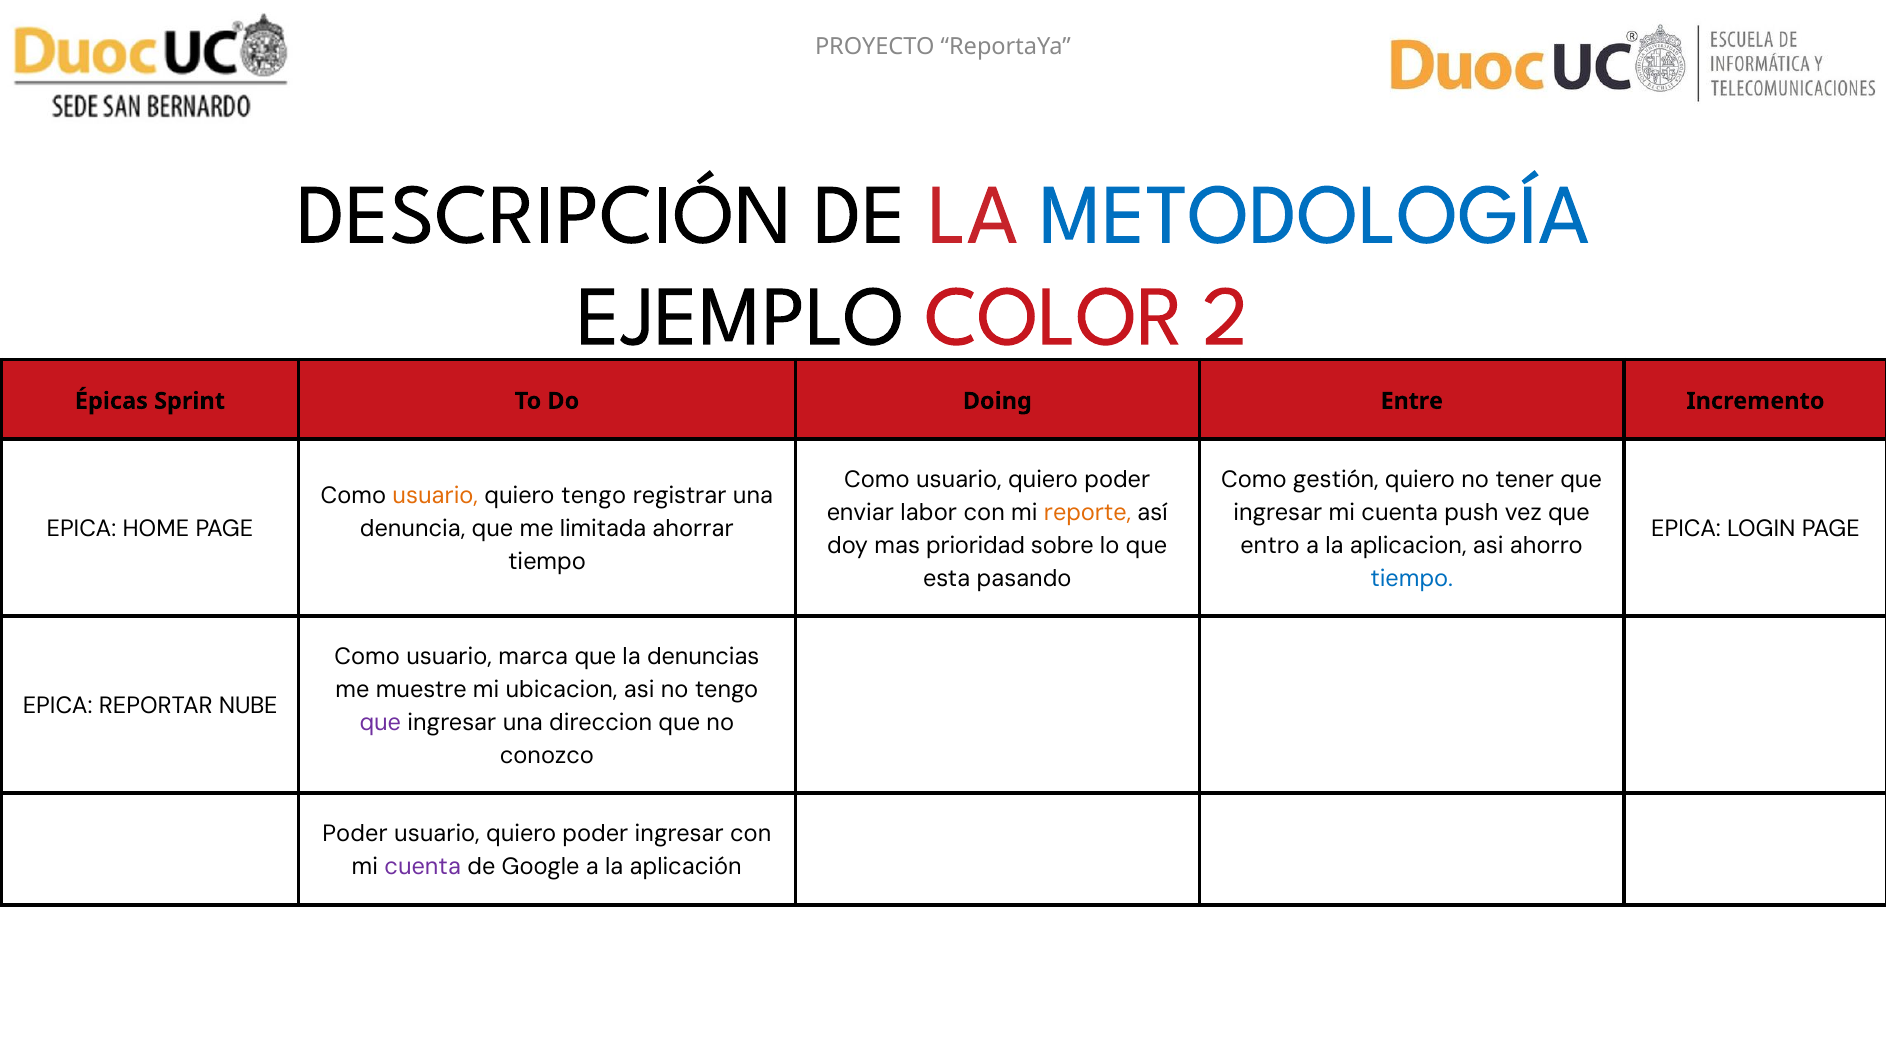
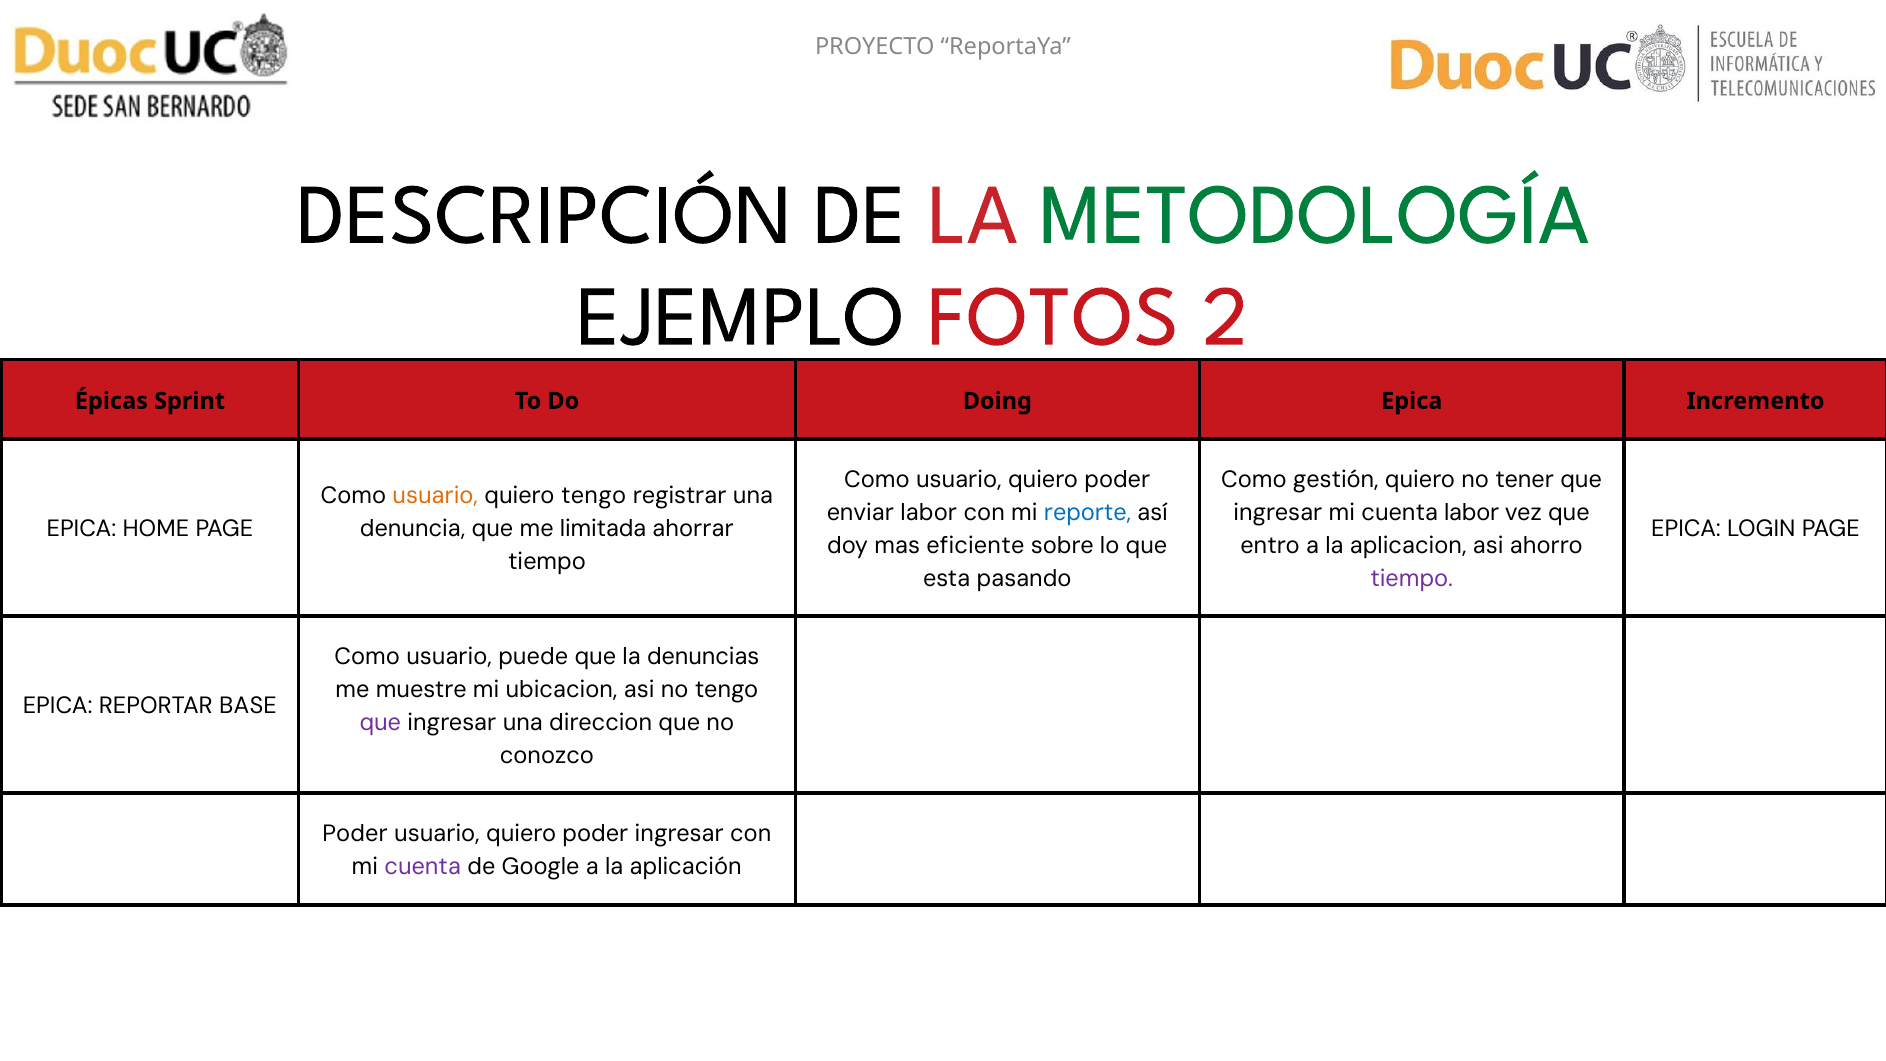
METODOLOGÍA colour: blue -> green (1314, 215)
COLOR: COLOR -> FOTOS (1053, 317)
Doing Entre: Entre -> Epica (1412, 401)
reporte colour: orange -> blue (1088, 512)
cuenta push: push -> labor (1472, 512)
prioridad: prioridad -> eficiente (975, 545)
tiempo colour: blue -> purple (1412, 578)
marca: marca -> puede (533, 656)
NUBE: NUBE -> BASE (248, 706)
